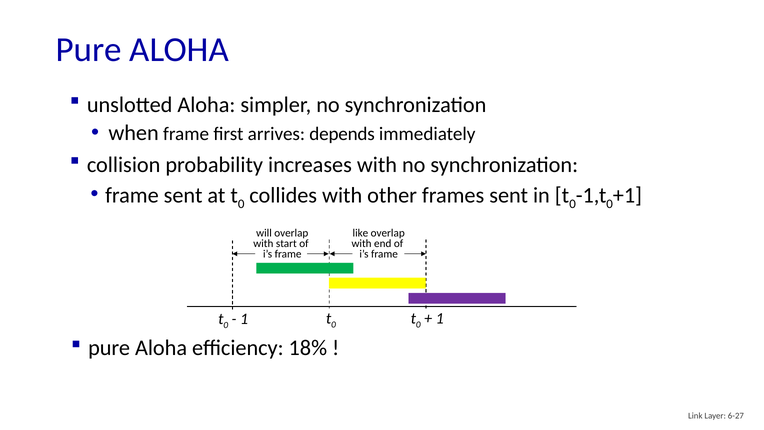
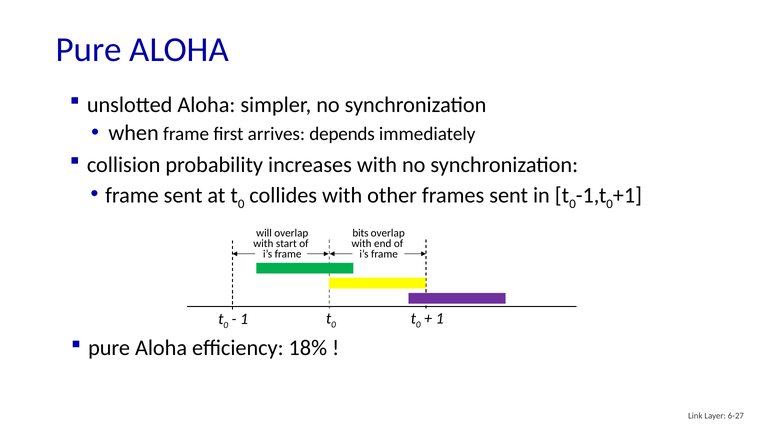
like: like -> bits (360, 233)
